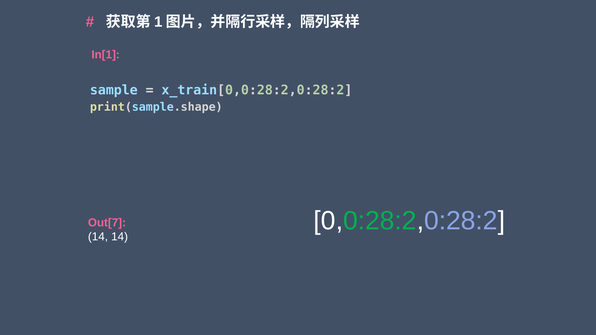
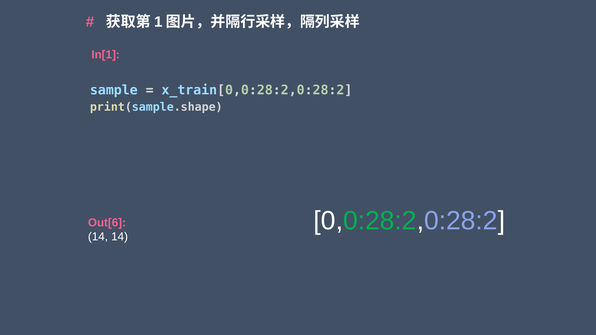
Out[7: Out[7 -> Out[6 (107, 223)
